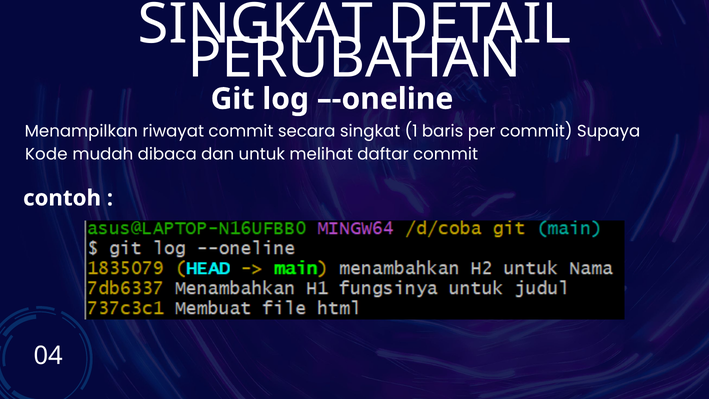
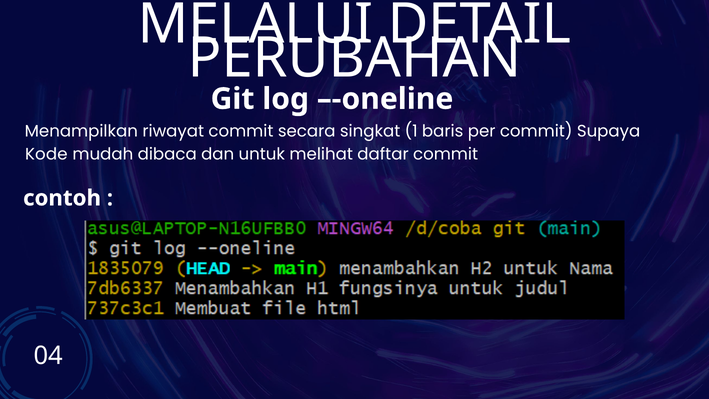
SINGKAT: SINGKAT -> MELALUI (255, 24)
